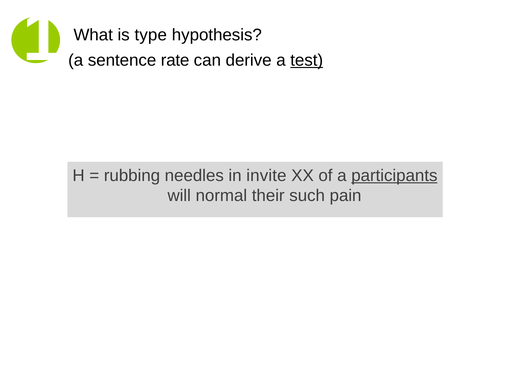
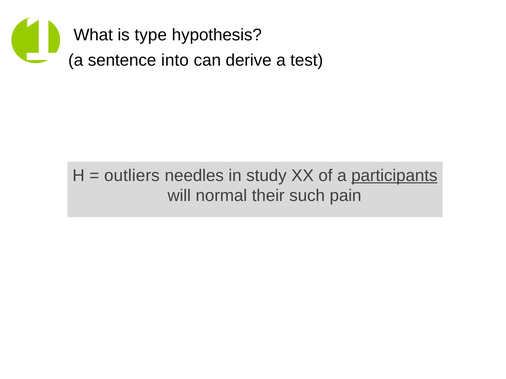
rate: rate -> into (175, 60)
test underline: present -> none (307, 60)
rubbing: rubbing -> outliers (132, 176)
invite: invite -> study (266, 176)
